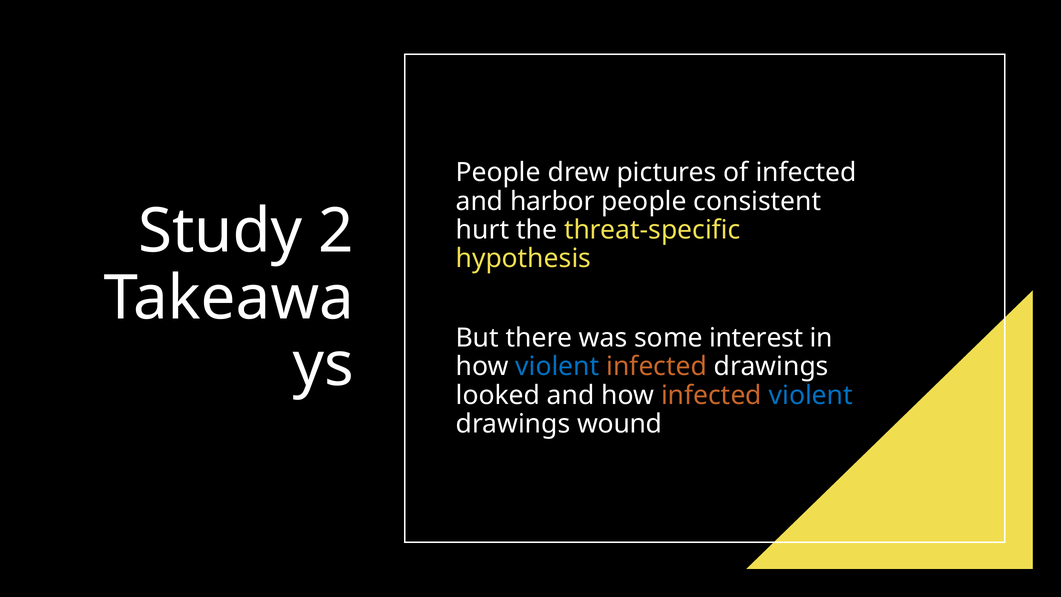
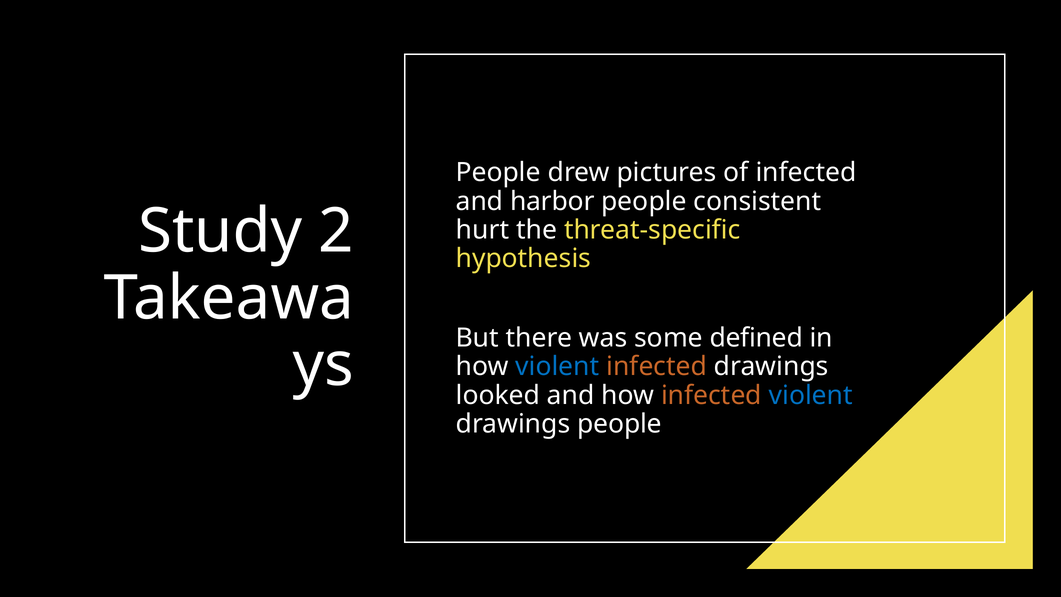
interest: interest -> defined (756, 338)
drawings wound: wound -> people (620, 424)
